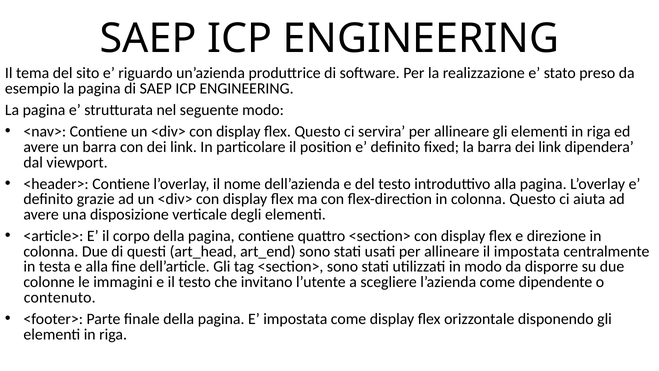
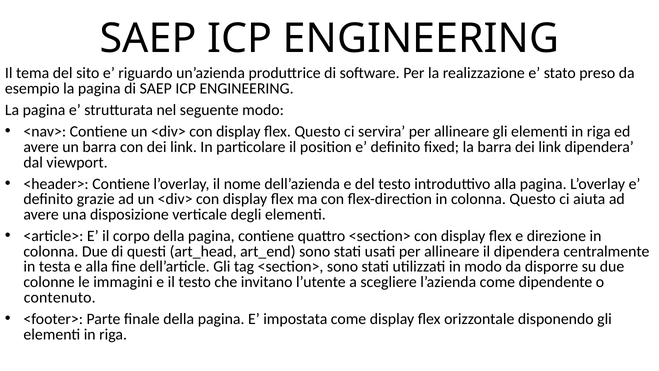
il impostata: impostata -> dipendera (527, 251)
